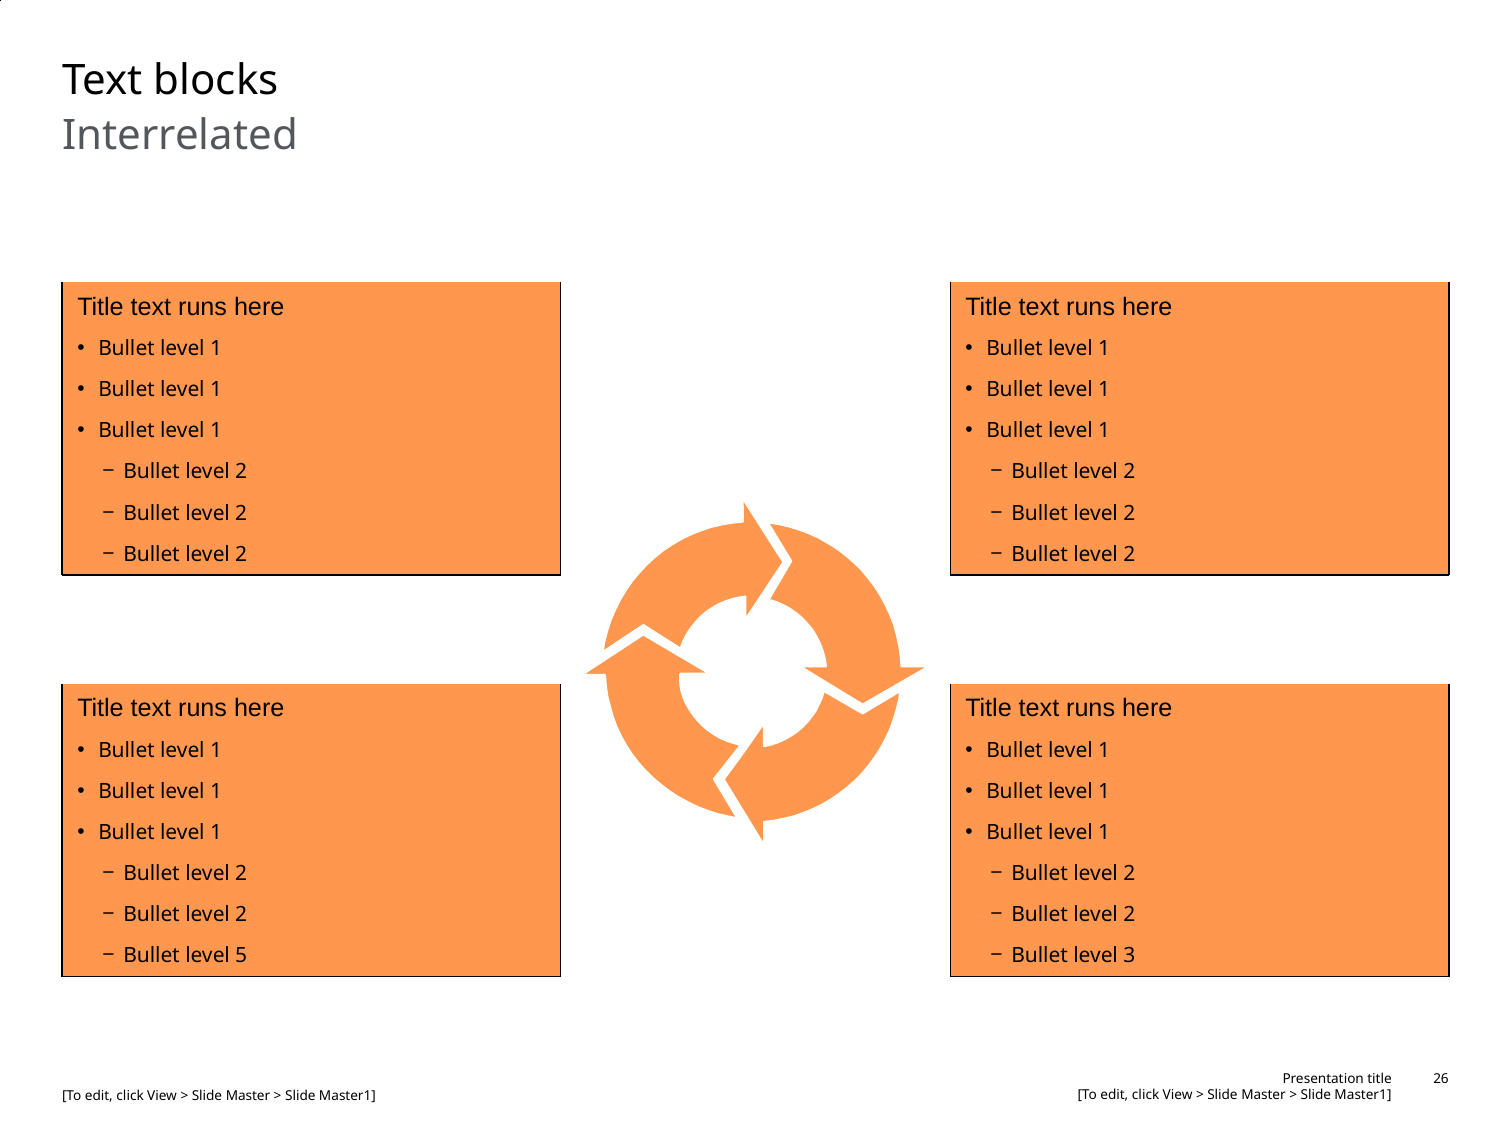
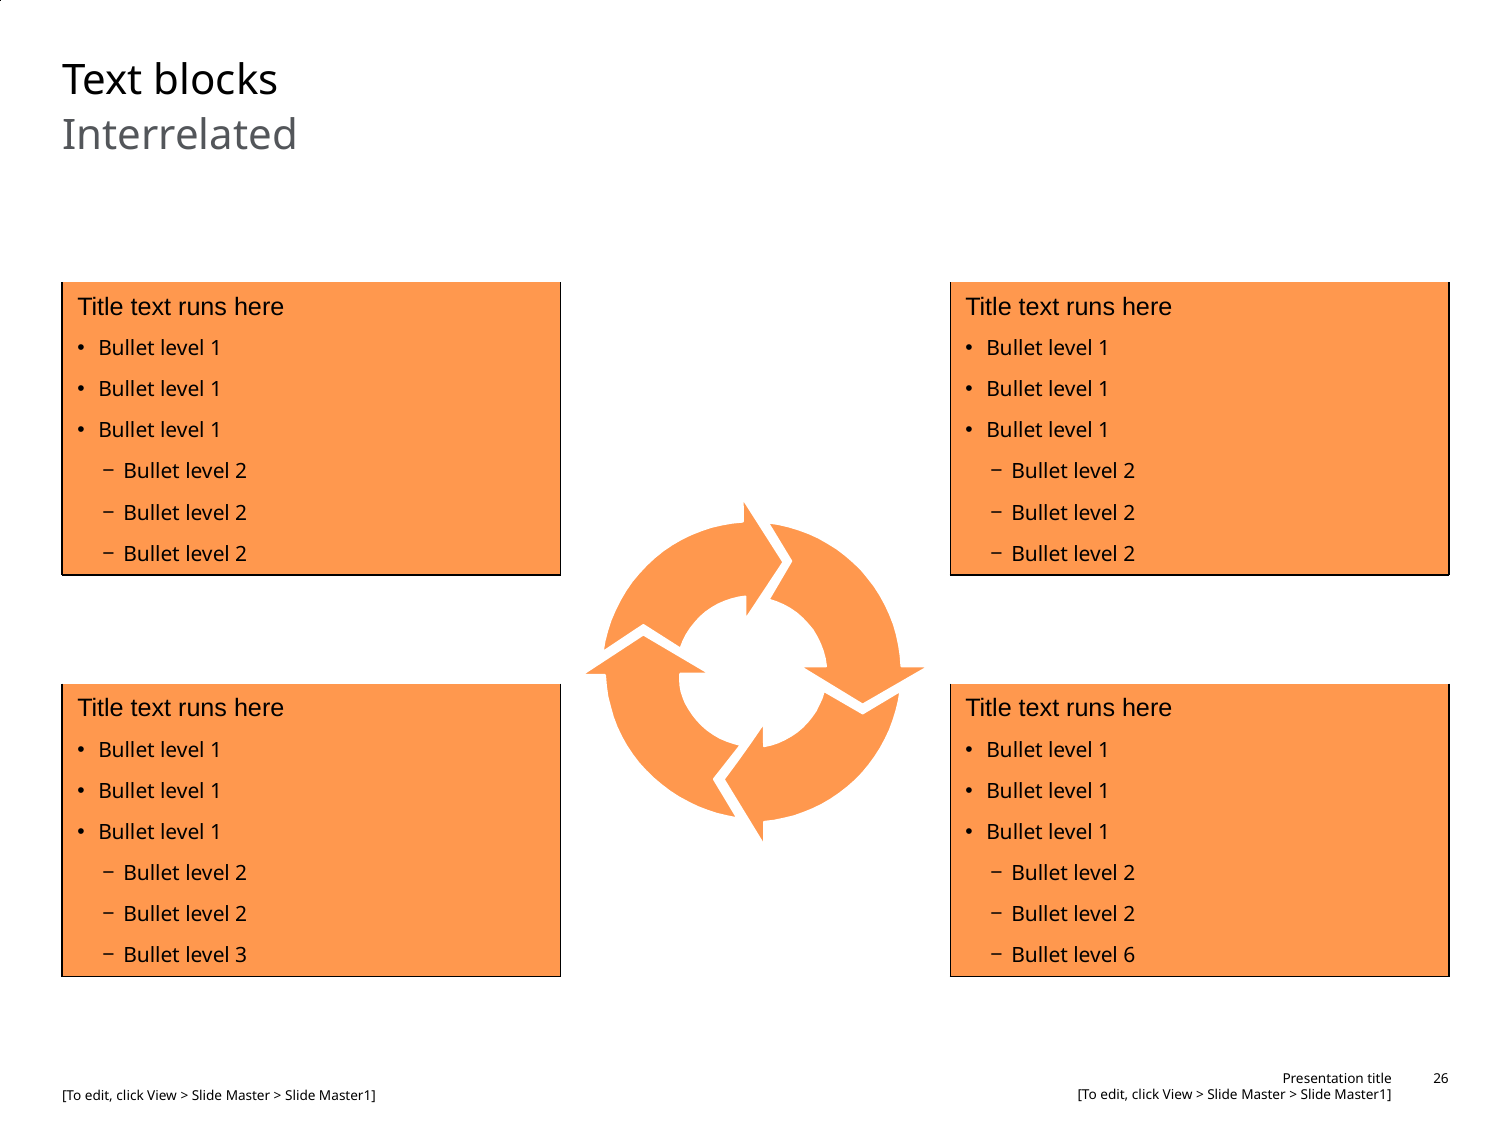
5: 5 -> 3 (241, 956)
3: 3 -> 6 (1129, 956)
